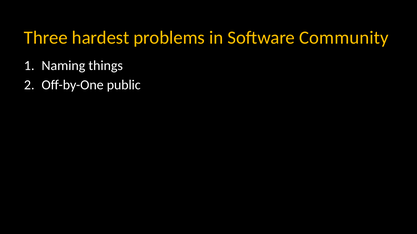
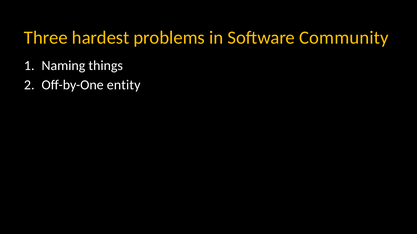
public: public -> entity (124, 85)
